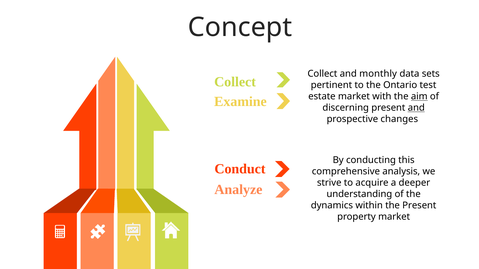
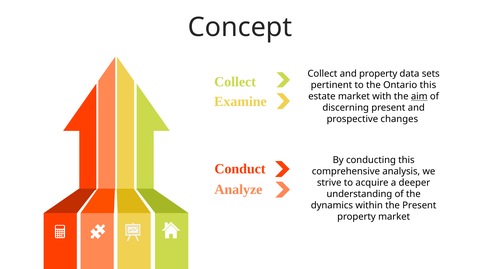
and monthly: monthly -> property (378, 74)
Ontario test: test -> this (428, 85)
and underline: present -> none (416, 108)
